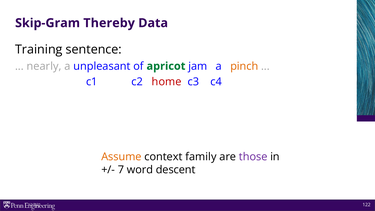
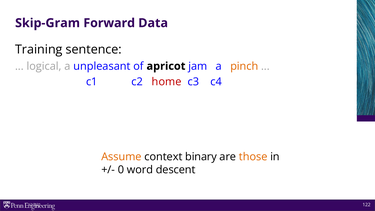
Thereby: Thereby -> Forward (109, 23)
nearly: nearly -> logical (44, 66)
apricot colour: green -> black (166, 66)
family: family -> binary (201, 157)
those colour: purple -> orange (253, 157)
7: 7 -> 0 (121, 170)
